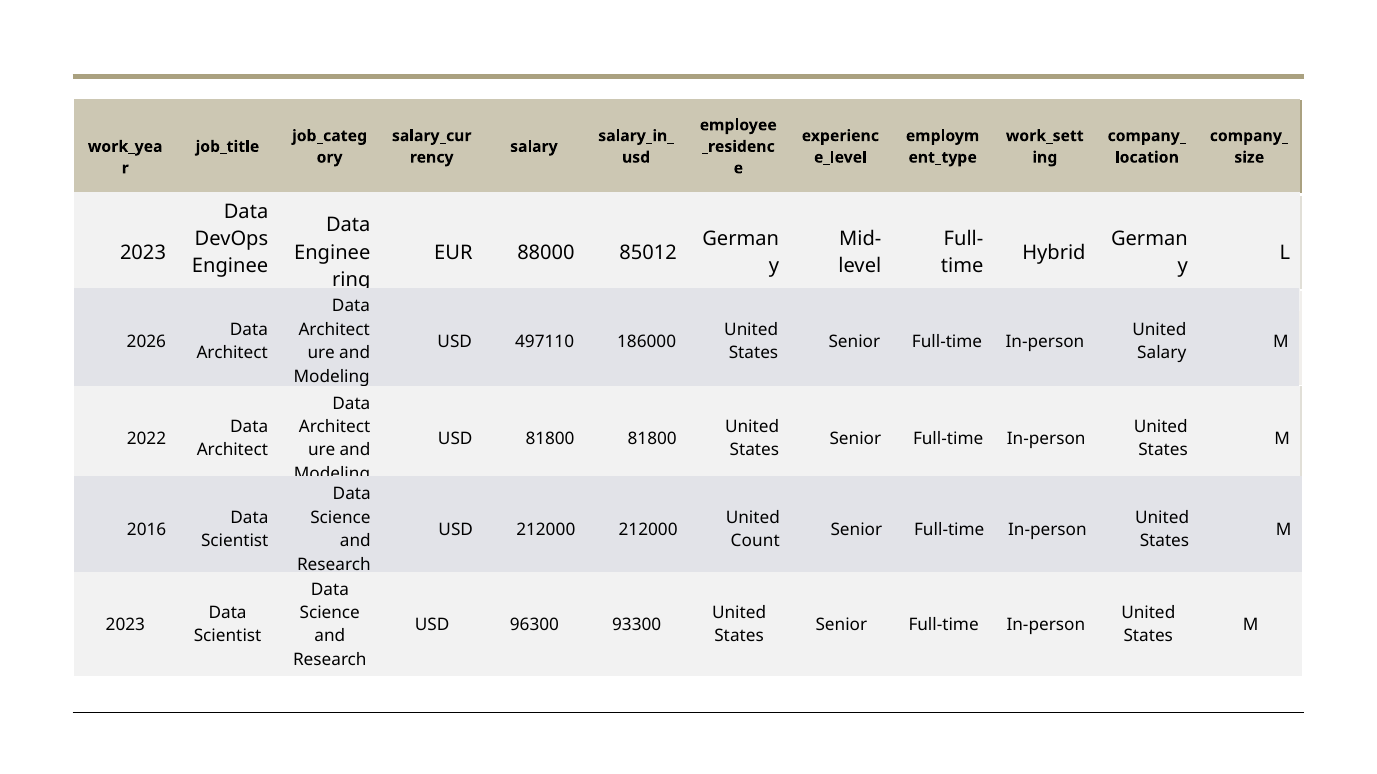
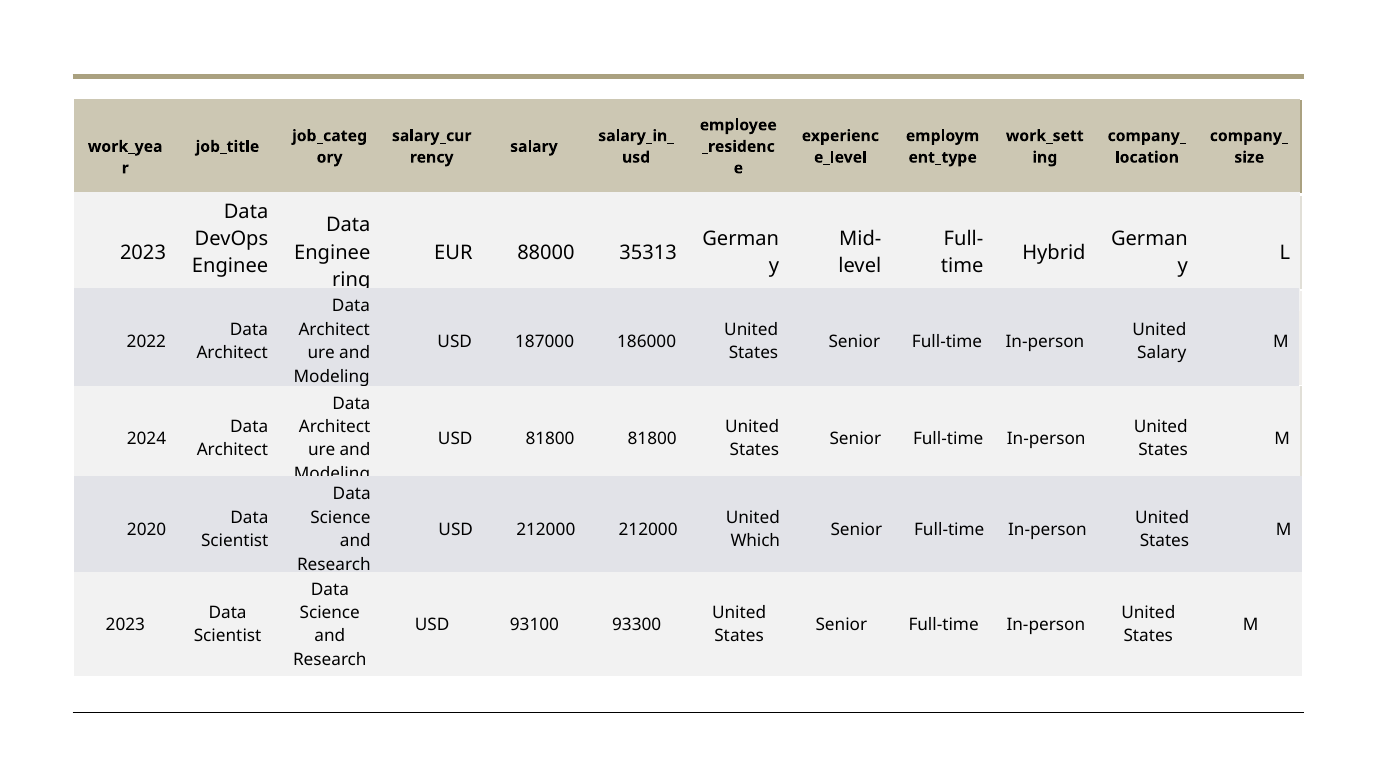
85012: 85012 -> 35313 (648, 253)
2026: 2026 -> 2022 (146, 342)
497110: 497110 -> 187000 (545, 342)
2022: 2022 -> 2024 (146, 439)
2016: 2016 -> 2020 (147, 530)
Count: Count -> Which (755, 542)
96300: 96300 -> 93100 (534, 625)
